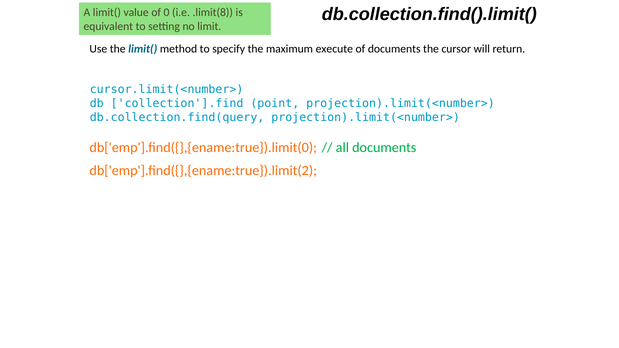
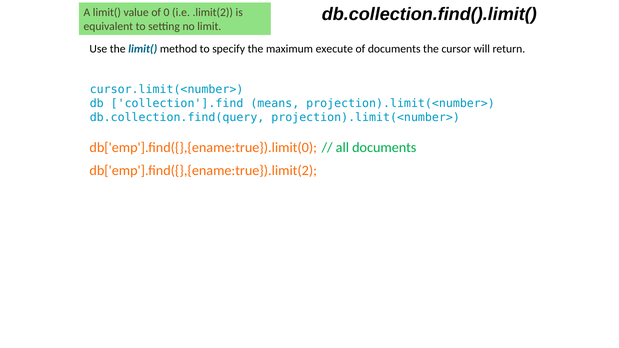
.limit(8: .limit(8 -> .limit(2 (213, 13)
point: point -> means (275, 103)
